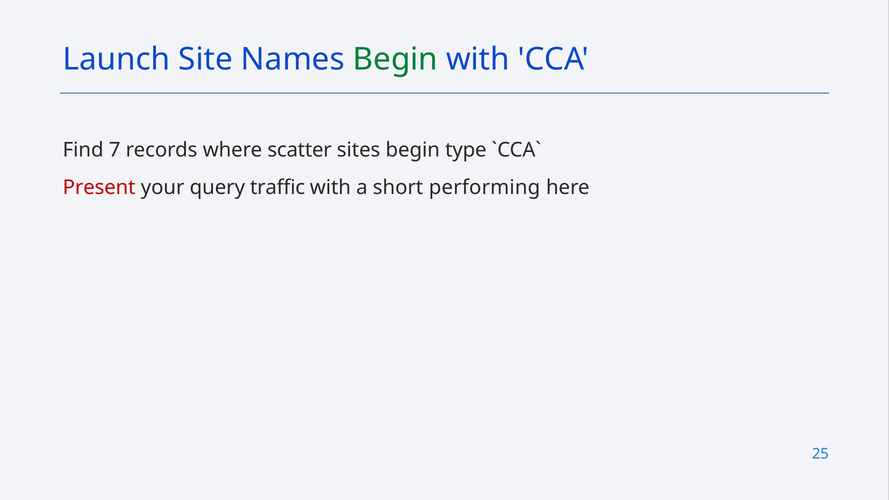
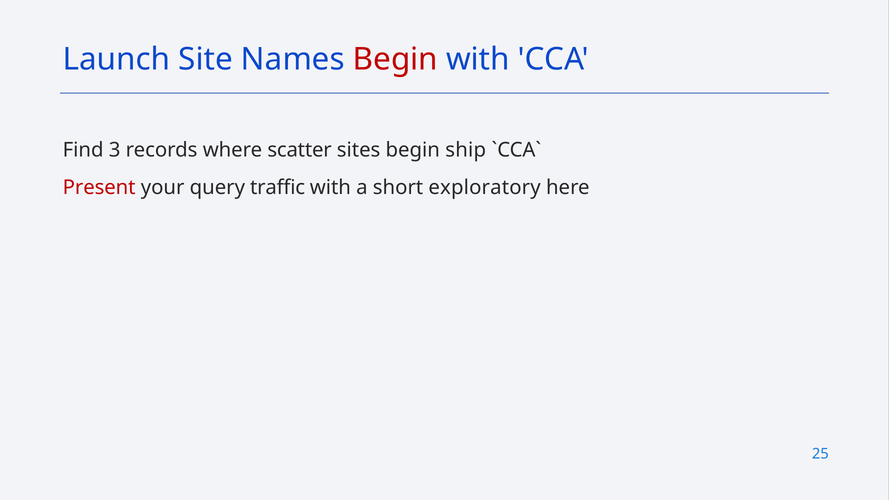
Begin colour: green -> red (395, 59)
7: 7 -> 3 (115, 150)
type: type -> ship (466, 150)
performing: performing -> exploratory (485, 187)
